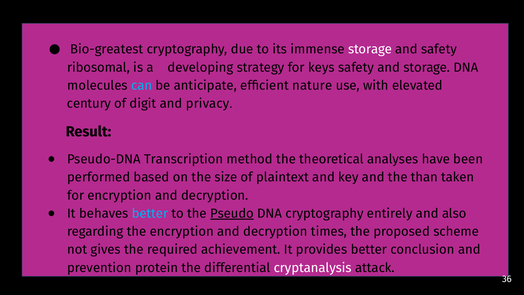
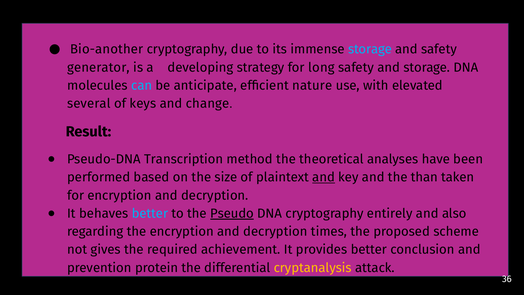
Bio-greatest: Bio-greatest -> Bio-another (107, 49)
storage colour: white -> light blue (370, 49)
ribosomal: ribosomal -> generator (98, 67)
keys: keys -> long (321, 67)
century: century -> several (89, 103)
digit: digit -> keys (143, 103)
privacy: privacy -> change (208, 103)
and underline: none -> present (324, 177)
cryptanalysis colour: white -> yellow (313, 268)
